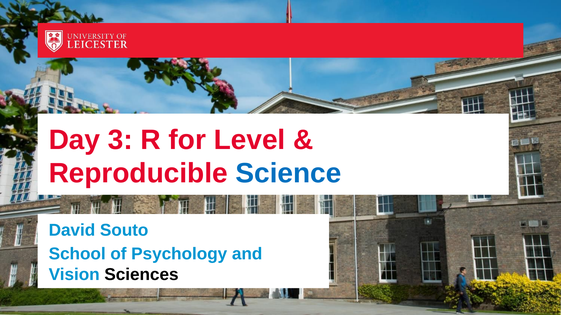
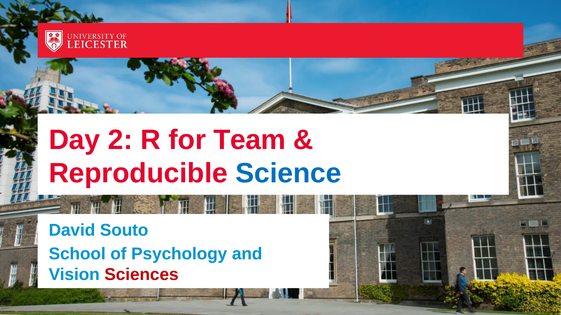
3: 3 -> 2 (120, 140)
Level: Level -> Team (250, 140)
Sciences colour: black -> red (141, 275)
